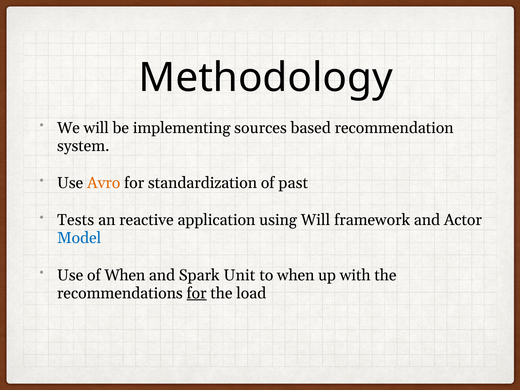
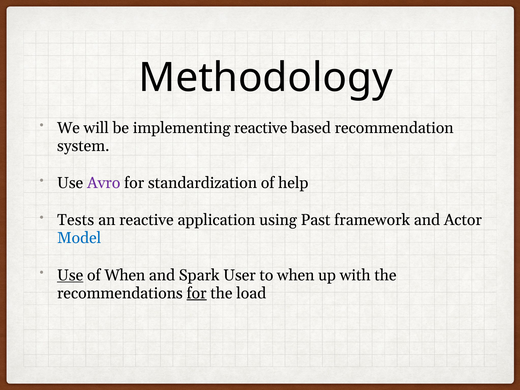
implementing sources: sources -> reactive (261, 128)
Avro colour: orange -> purple (104, 183)
past: past -> help (293, 183)
using Will: Will -> Past (316, 220)
Use underline: none -> present (70, 275)
Unit: Unit -> User (239, 275)
